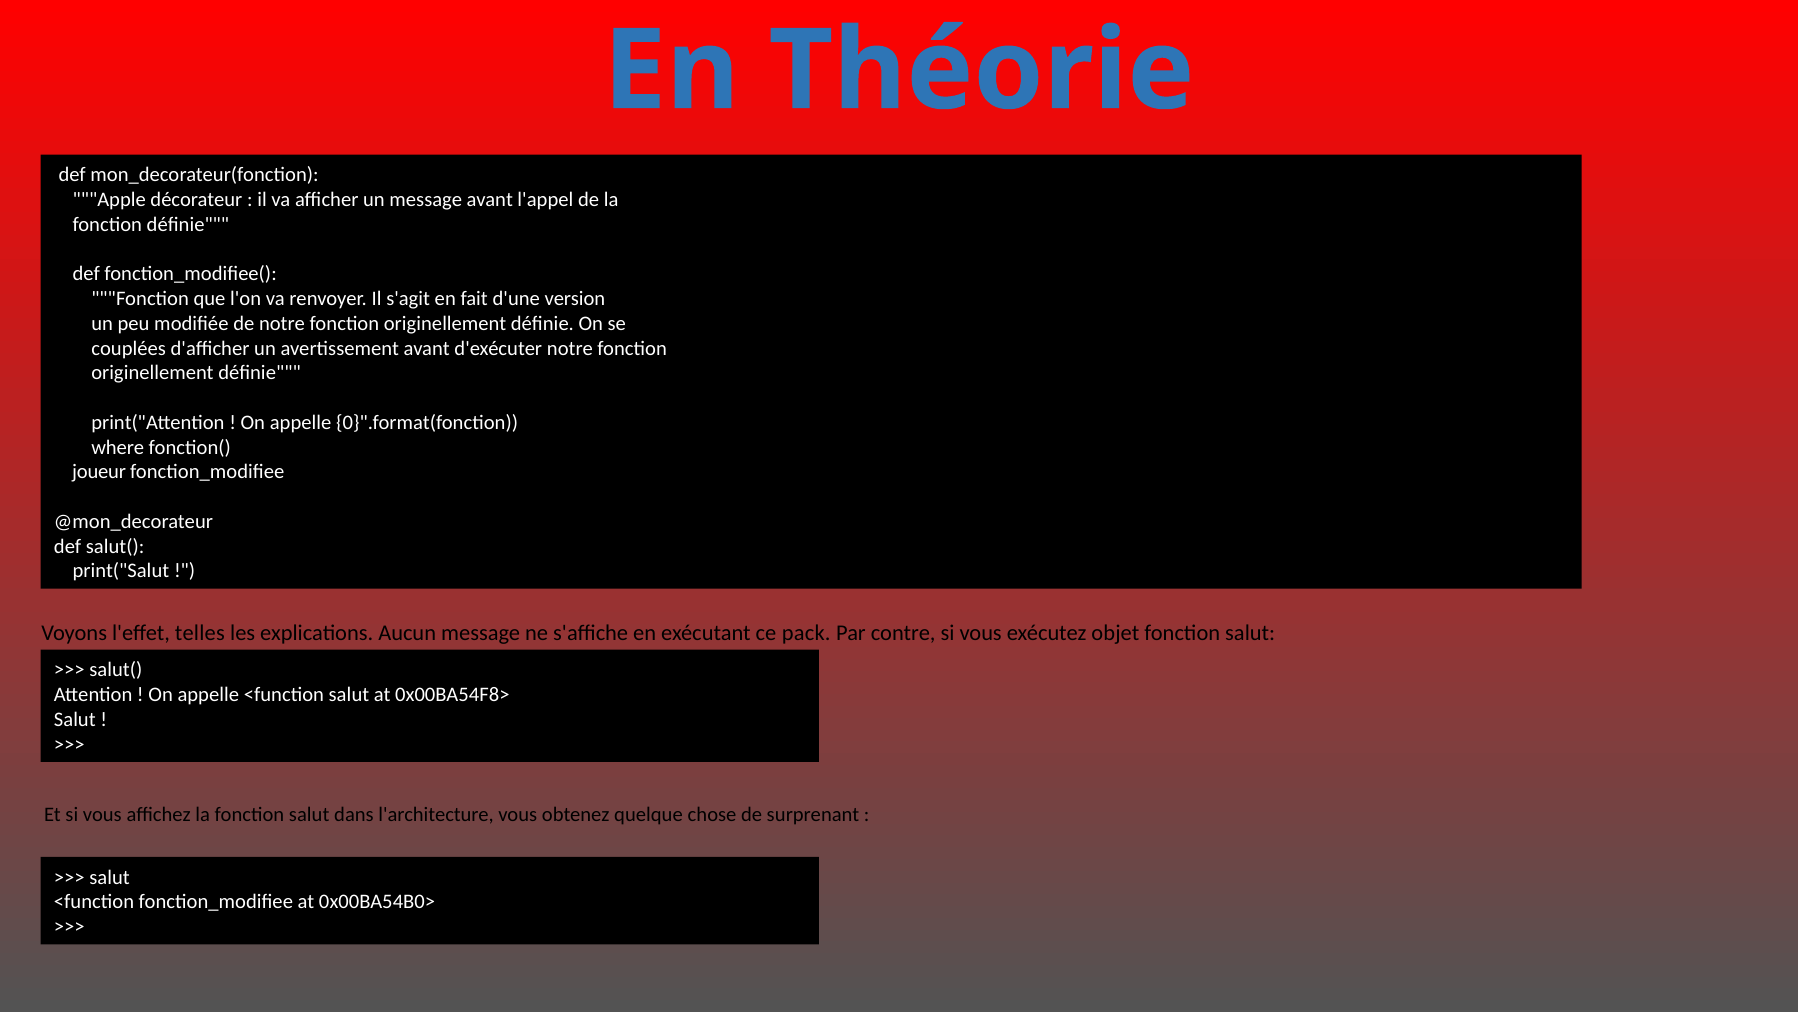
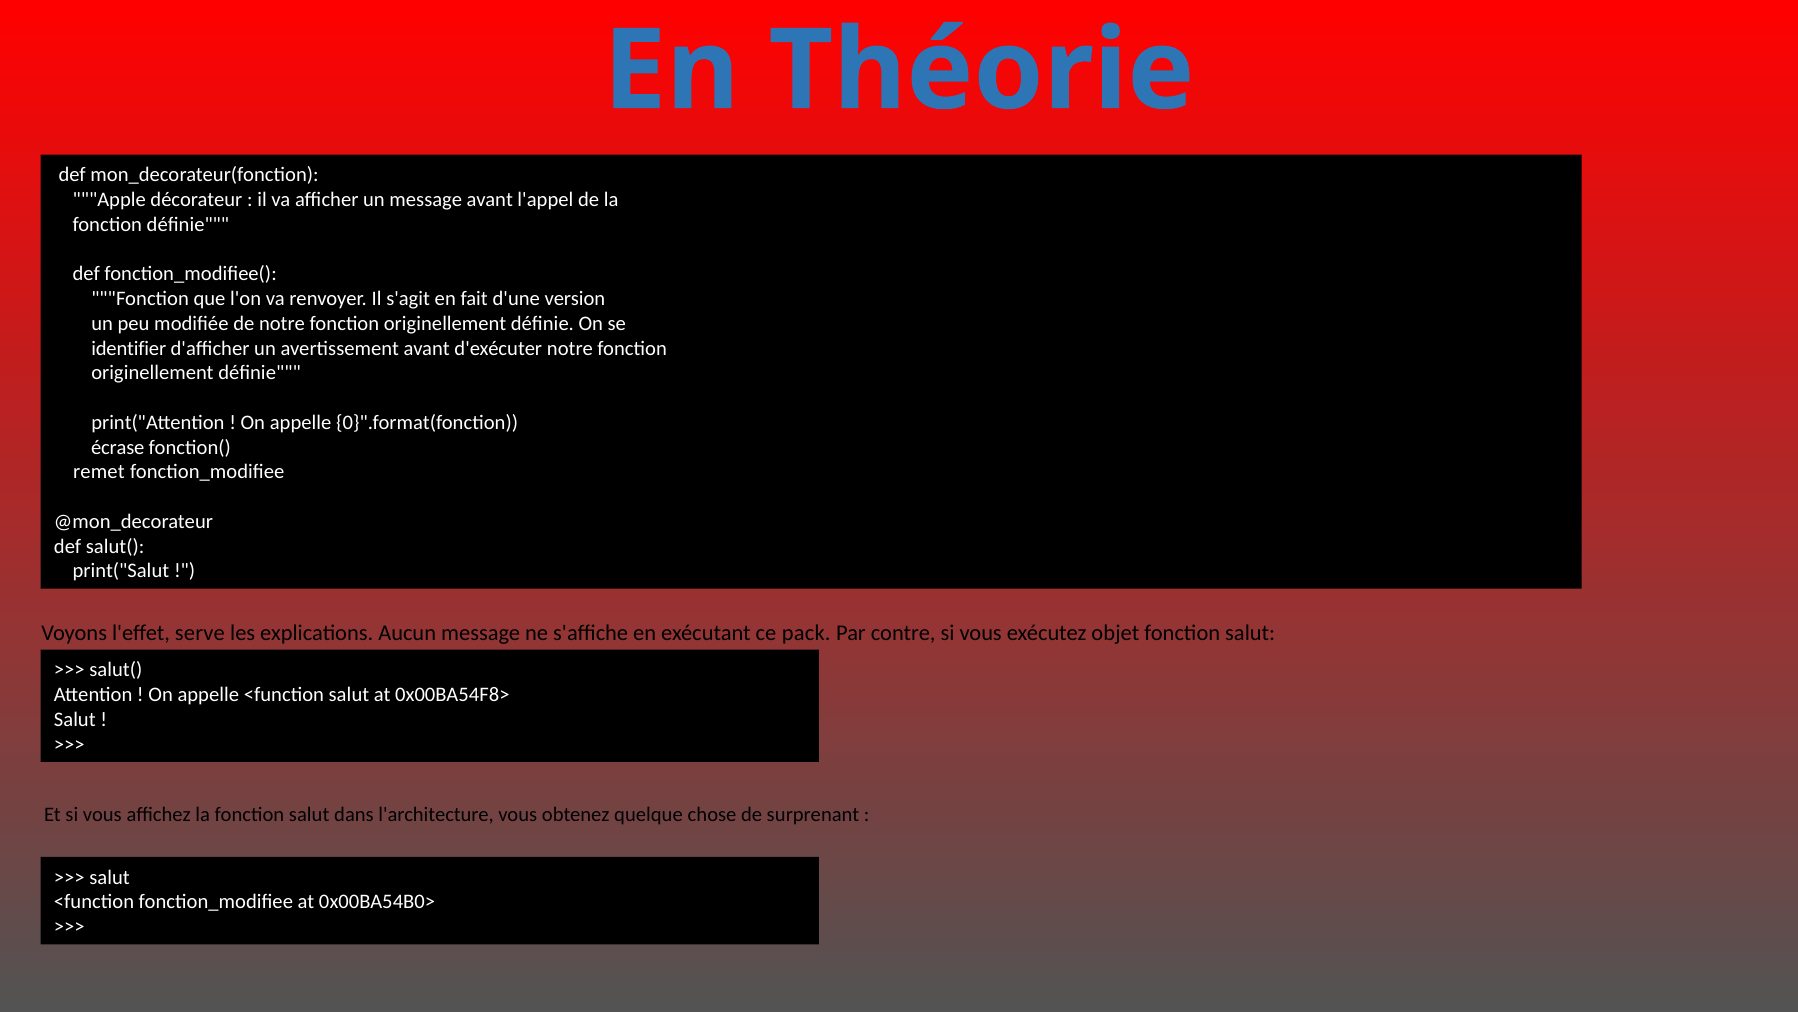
couplées: couplées -> identifier (129, 348)
where: where -> écrase (118, 447)
joueur: joueur -> remet (99, 472)
telles: telles -> serve (200, 632)
